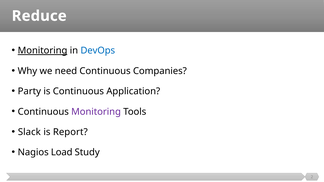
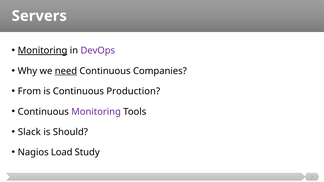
Reduce: Reduce -> Servers (39, 16)
DevOps colour: blue -> purple (98, 51)
need underline: none -> present (66, 71)
Party: Party -> From (29, 91)
Application: Application -> Production (133, 91)
Report: Report -> Should (70, 132)
